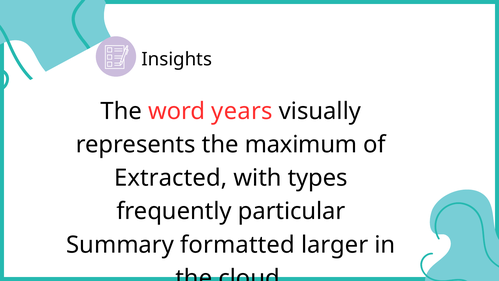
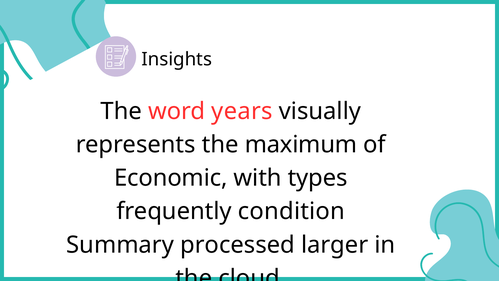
Extracted: Extracted -> Economic (171, 178)
particular: particular -> condition (291, 211)
formatted: formatted -> processed (238, 245)
